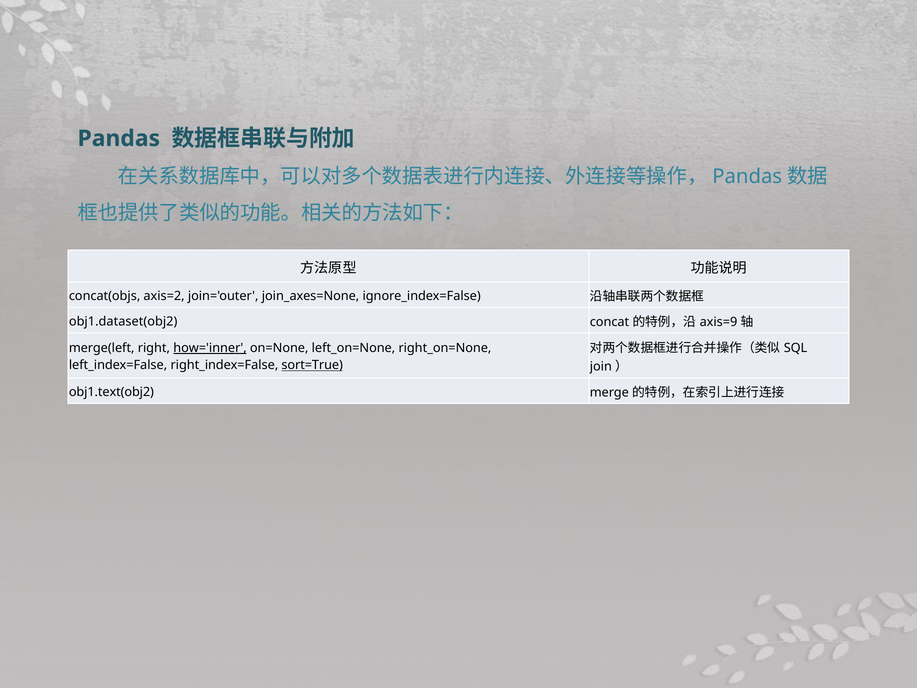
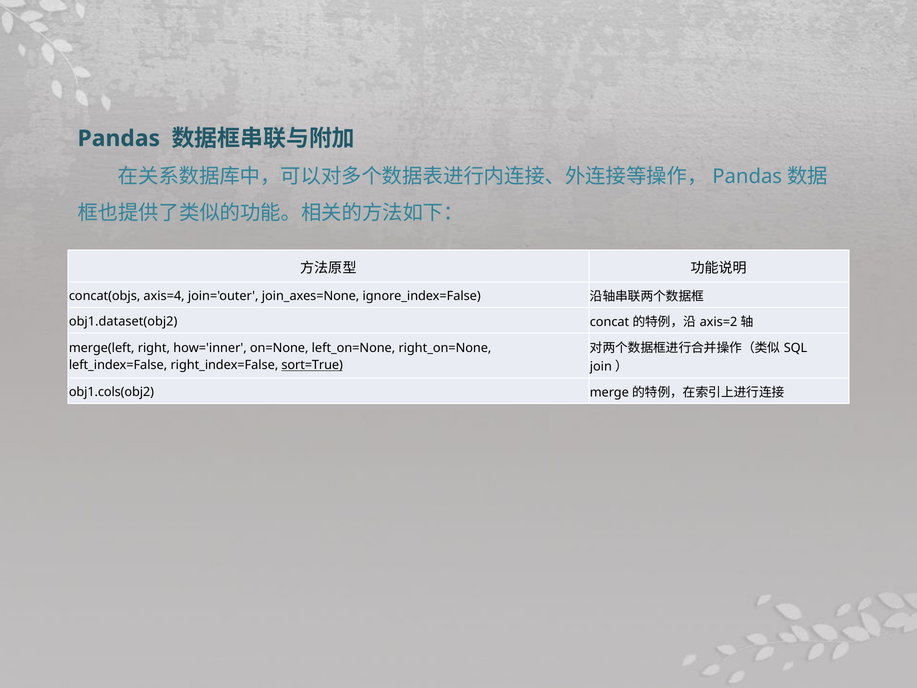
axis=2: axis=2 -> axis=4 (164, 296)
axis=9: axis=9 -> axis=2 (718, 322)
how='inner underline: present -> none (210, 348)
obj1.text(obj2: obj1.text(obj2 -> obj1.cols(obj2 (111, 392)
